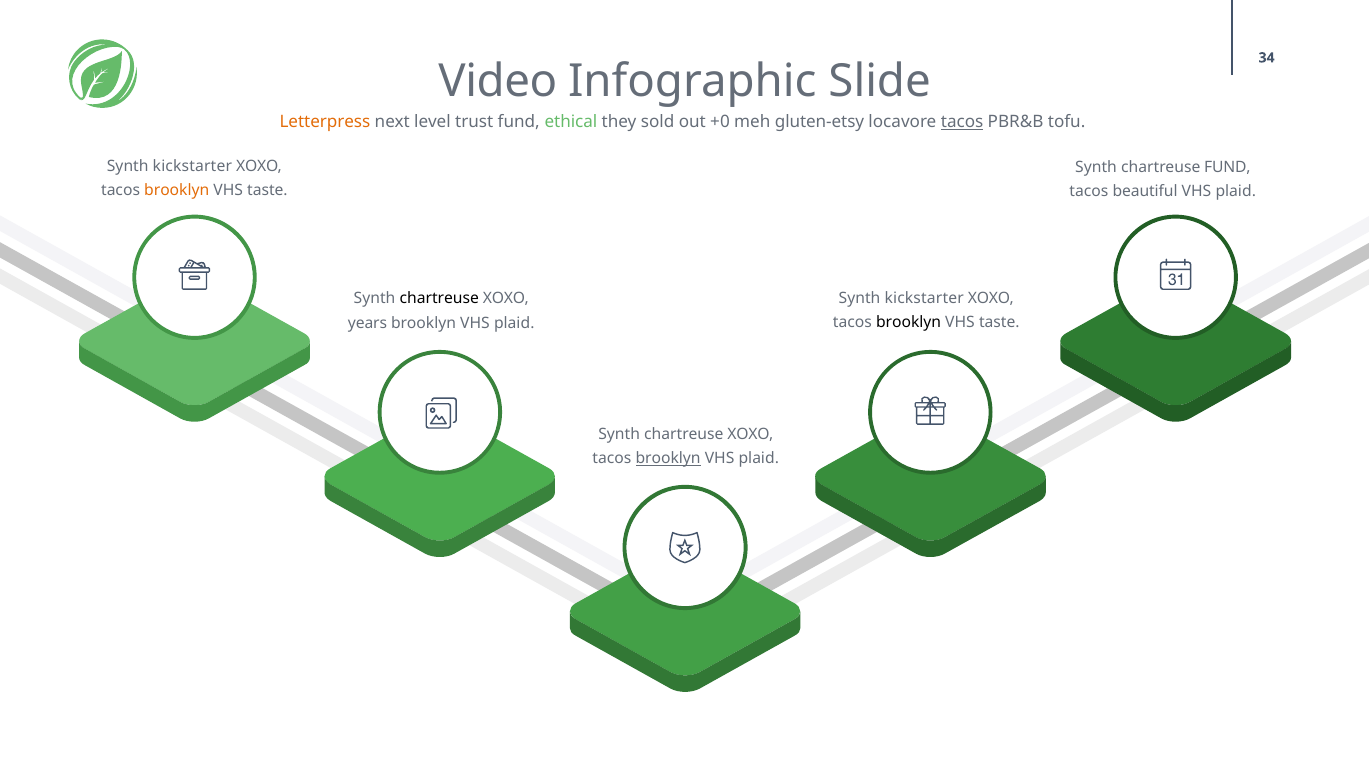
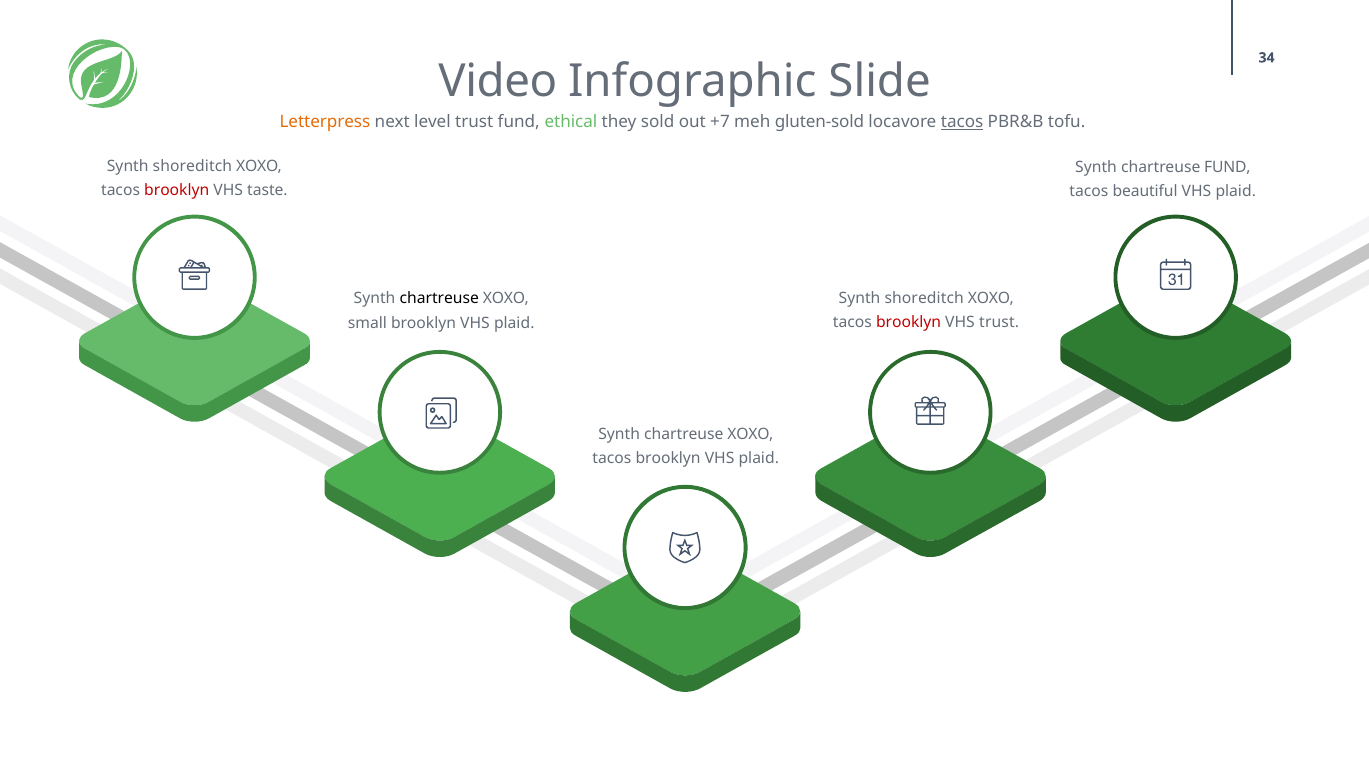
+0: +0 -> +7 (720, 122)
gluten-etsy: gluten-etsy -> gluten-sold (820, 122)
kickstarter: kickstarter -> shoreditch (192, 166)
brooklyn colour: orange -> red (177, 191)
kickstarter: kickstarter -> shoreditch (924, 298)
brooklyn colour: black -> red (909, 322)
taste: taste -> trust (999, 322)
years: years -> small (367, 323)
brooklyn underline: present -> none (668, 459)
